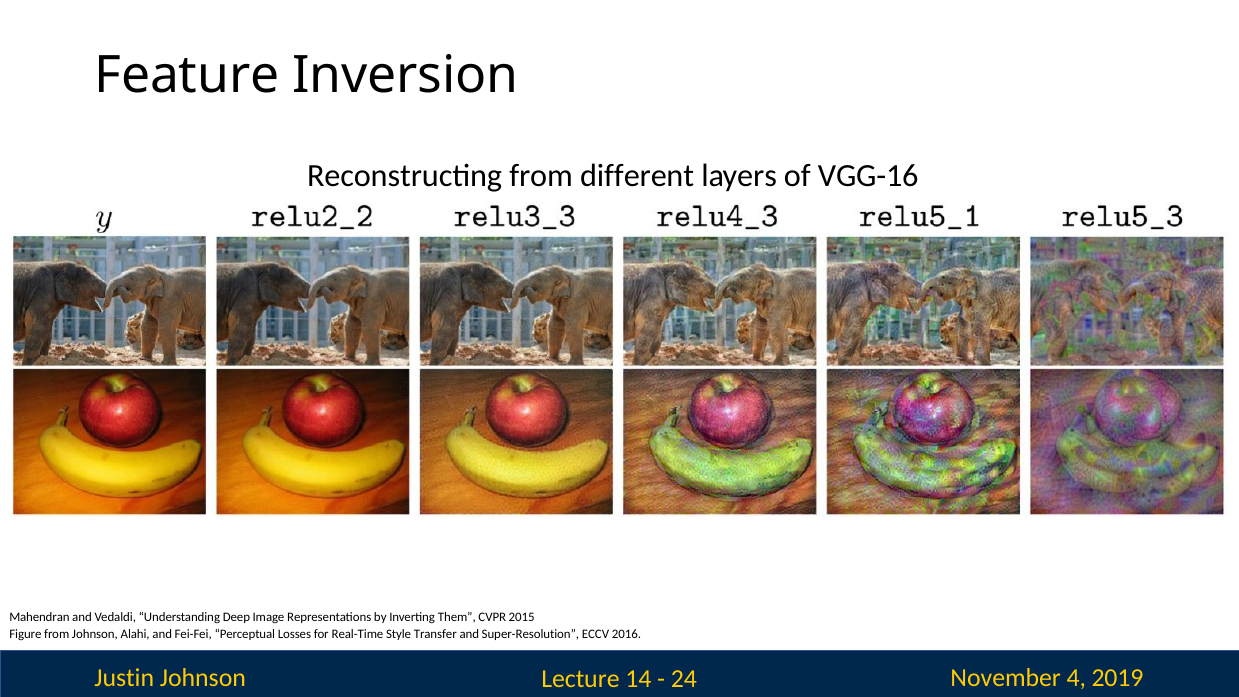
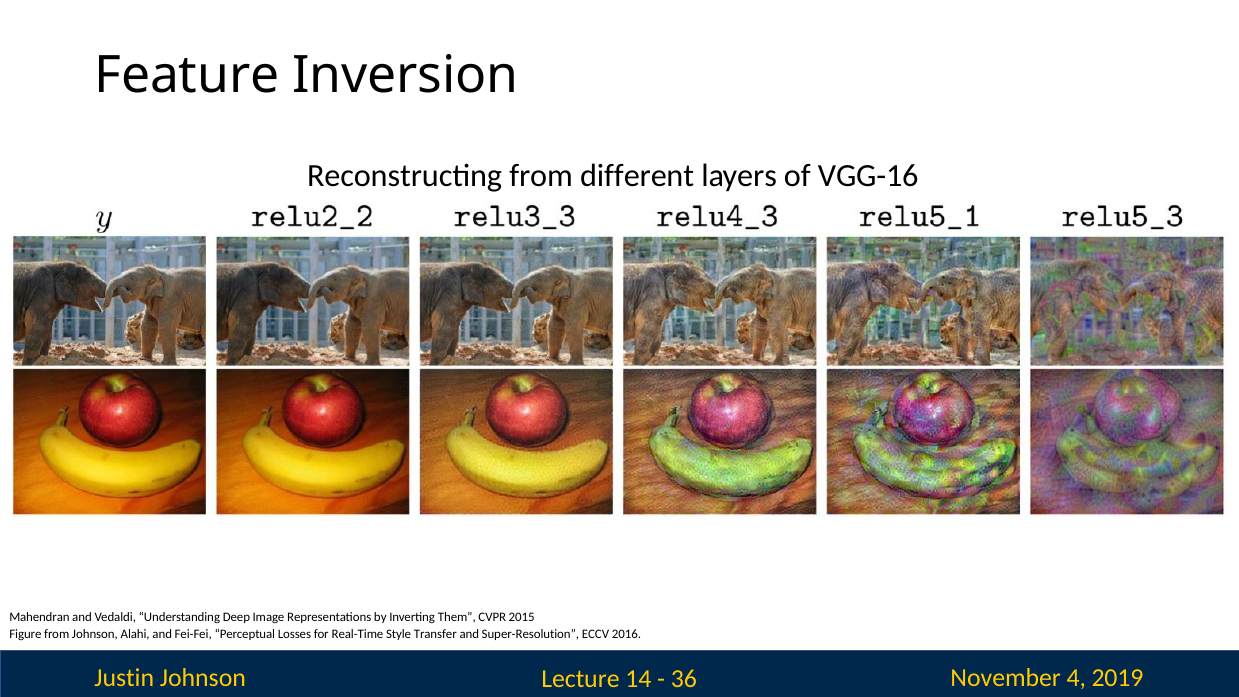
24: 24 -> 36 (684, 678)
